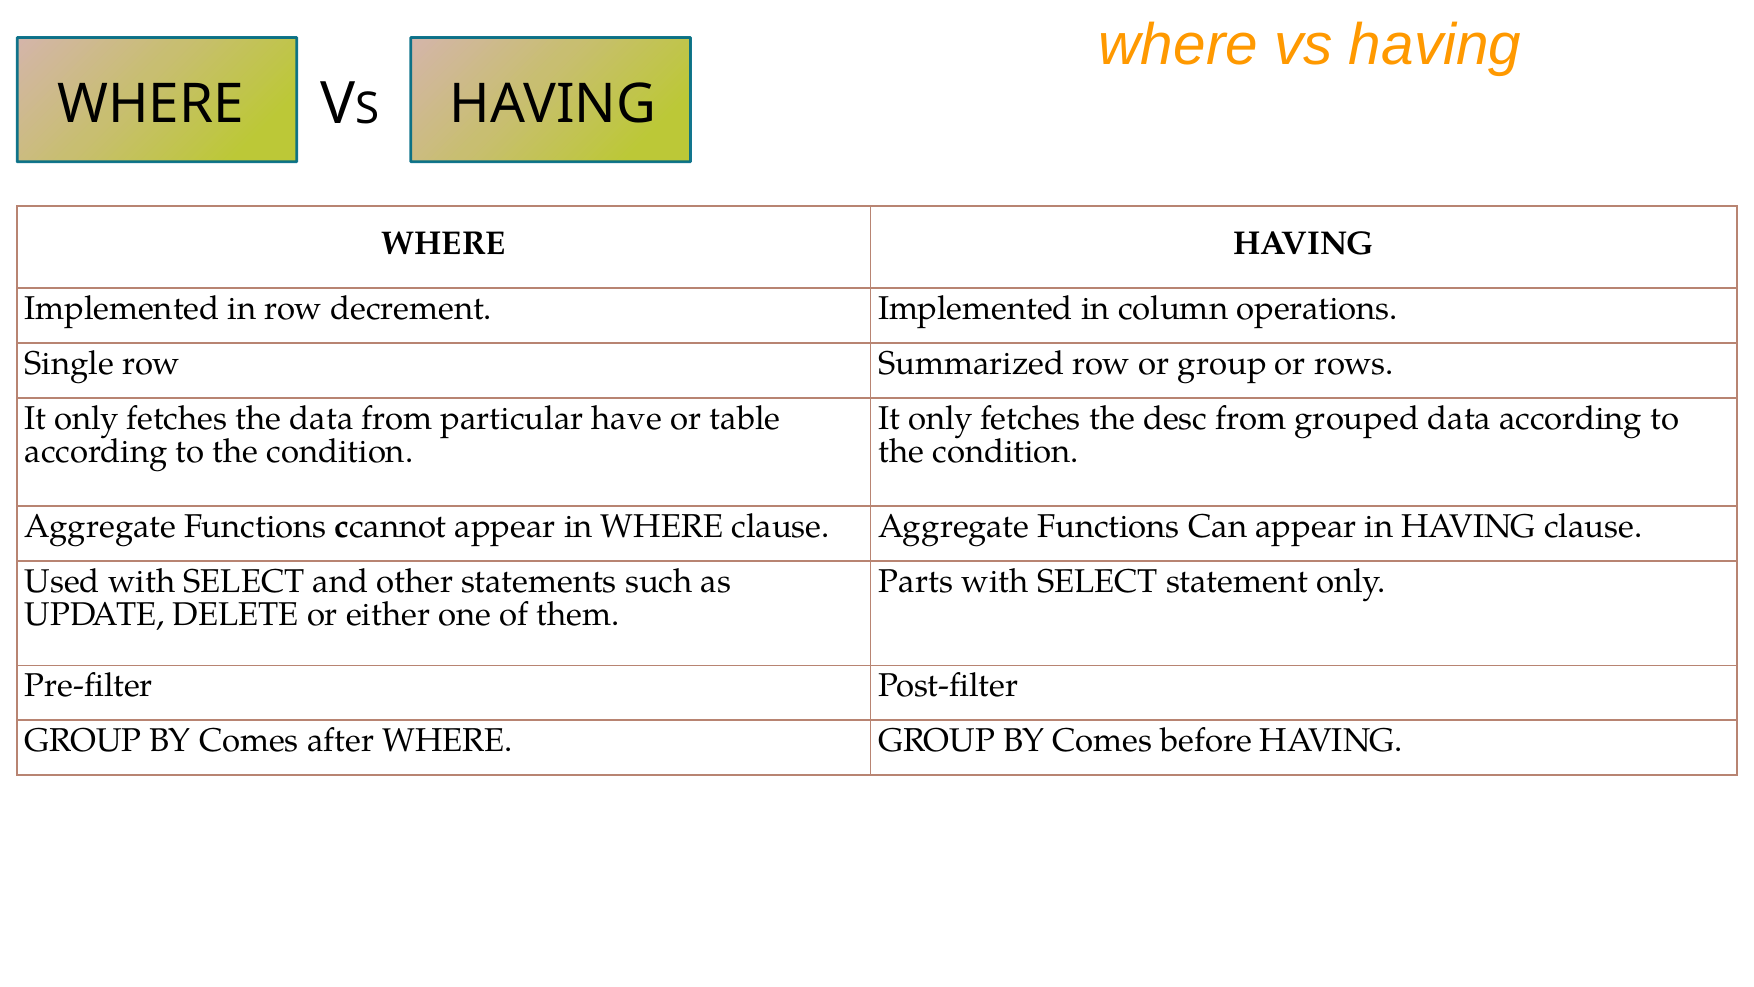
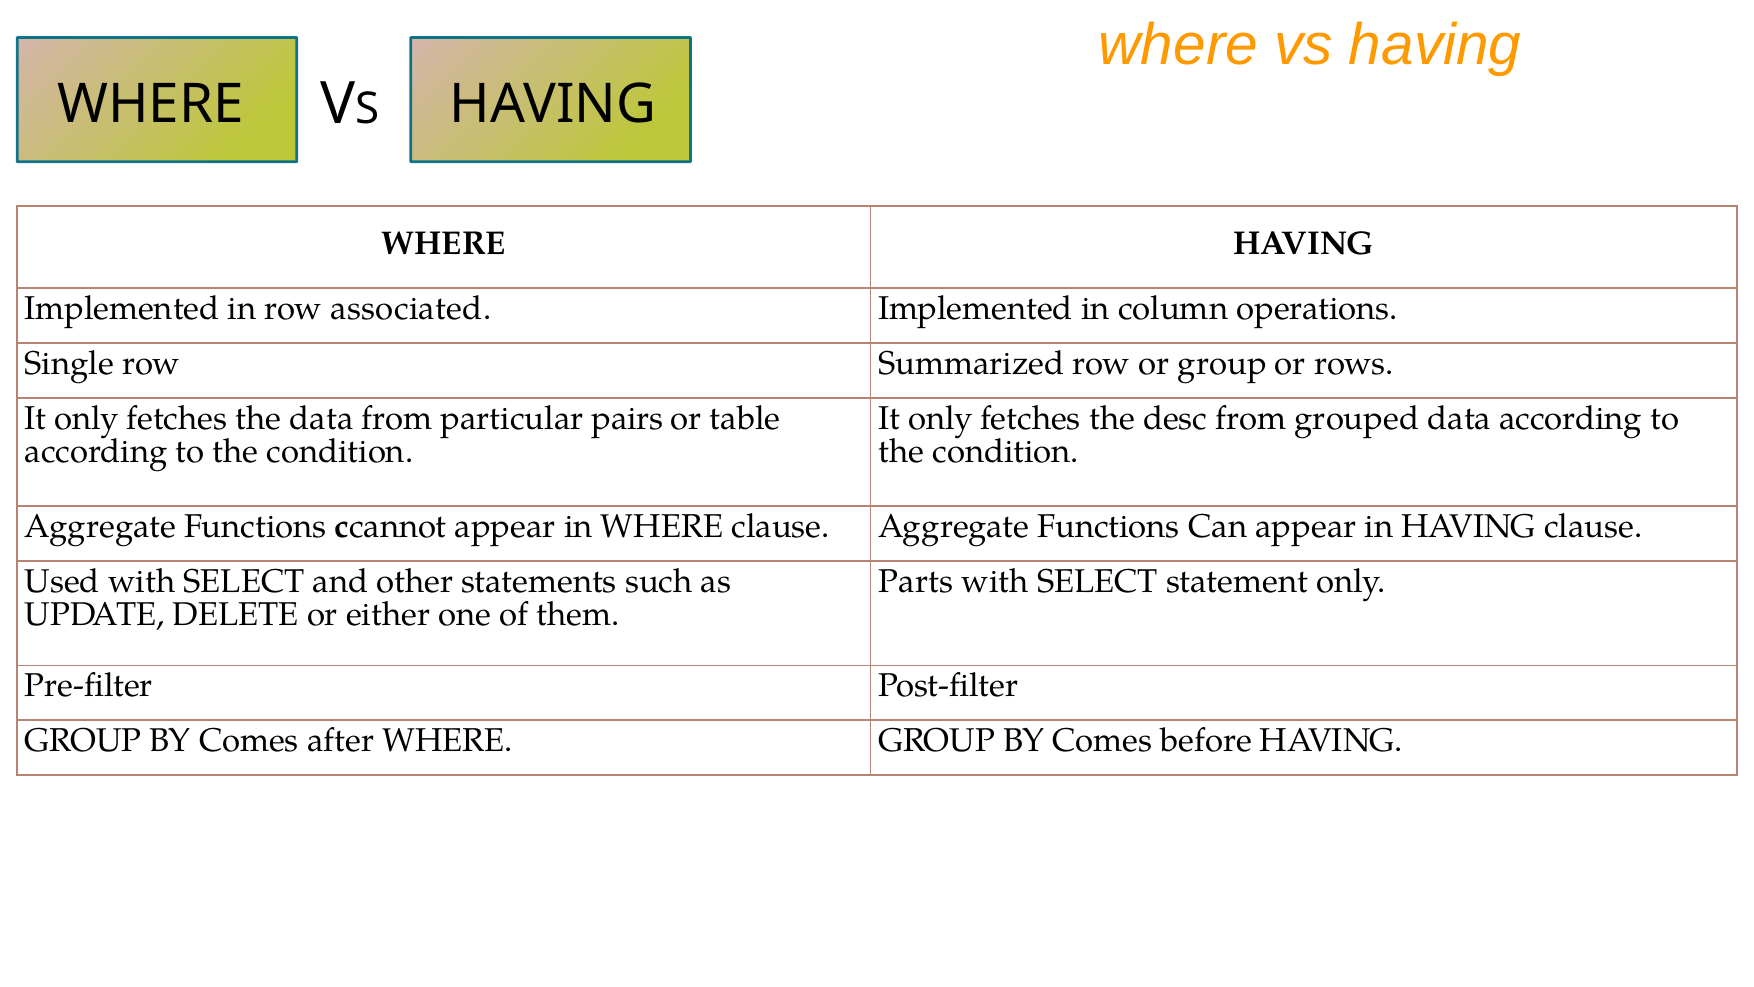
decrement: decrement -> associated (411, 309)
have: have -> pairs (627, 419)
